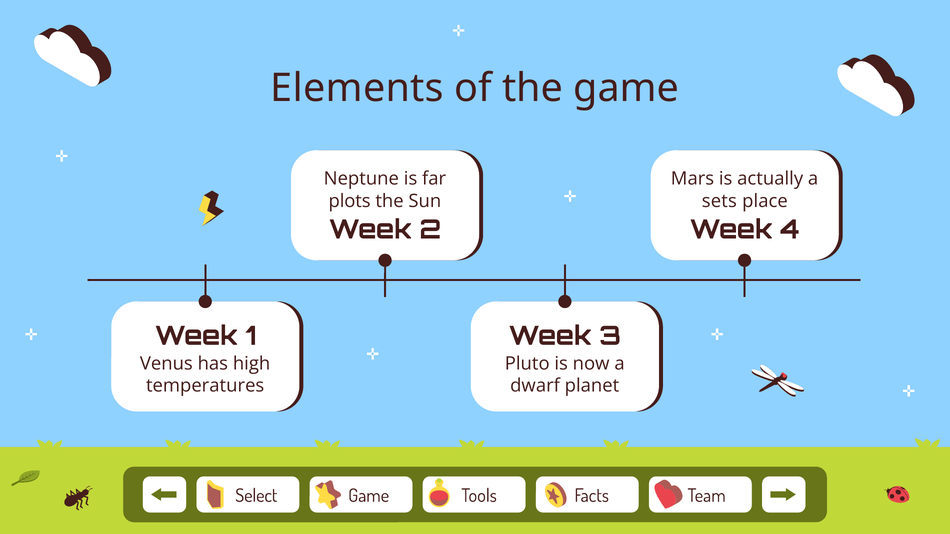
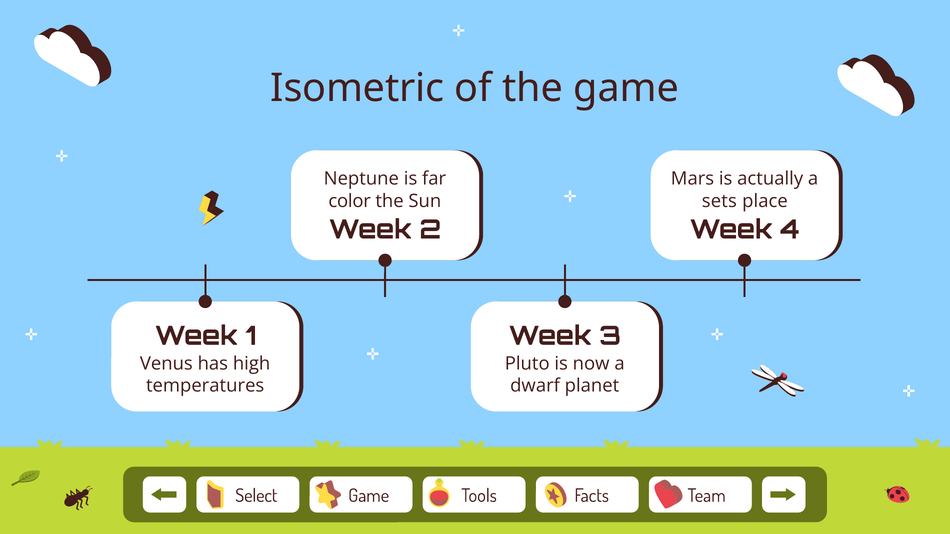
Elements: Elements -> Isometric (357, 88)
plots: plots -> color (350, 201)
